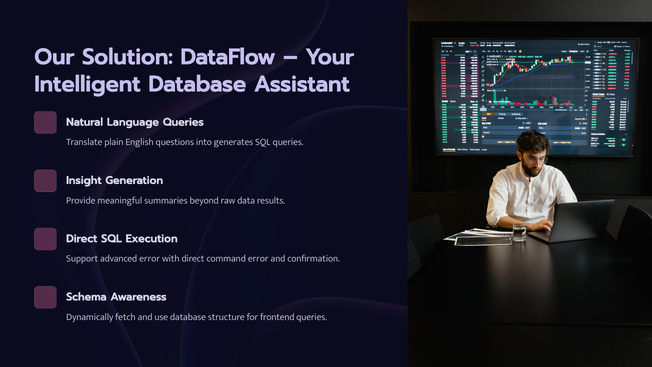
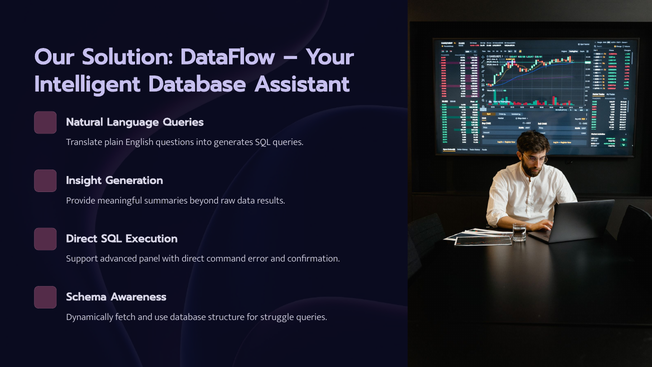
advanced error: error -> panel (150, 258)
frontend: frontend -> struggle (277, 317)
